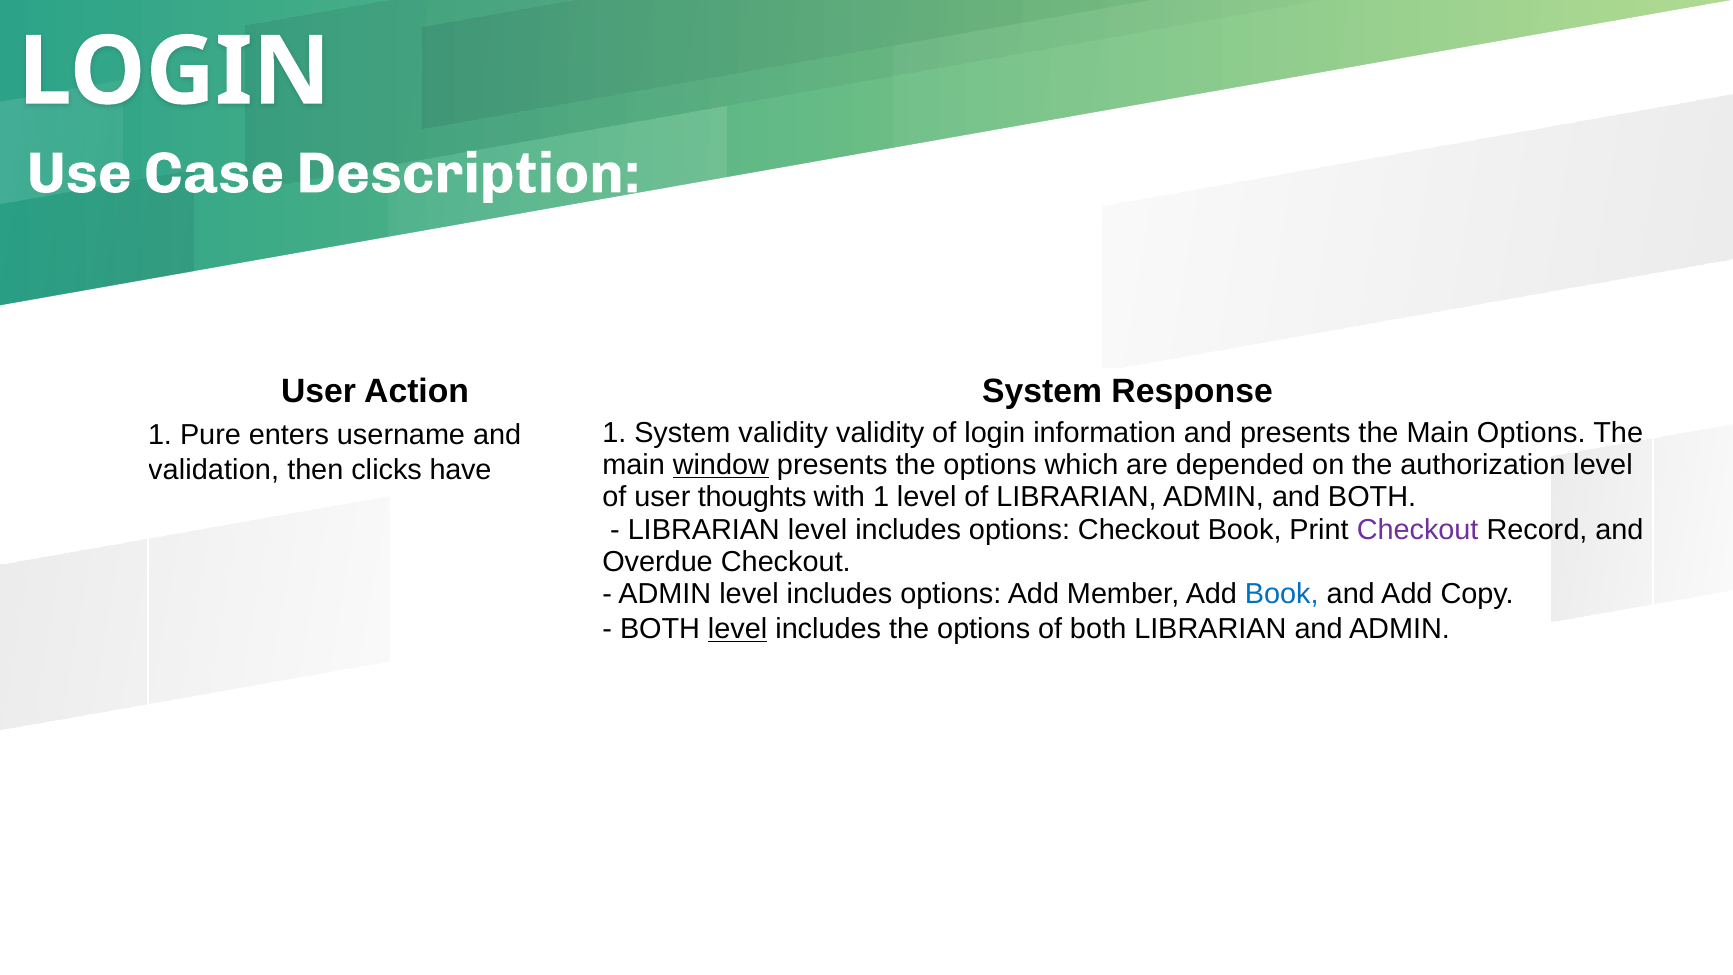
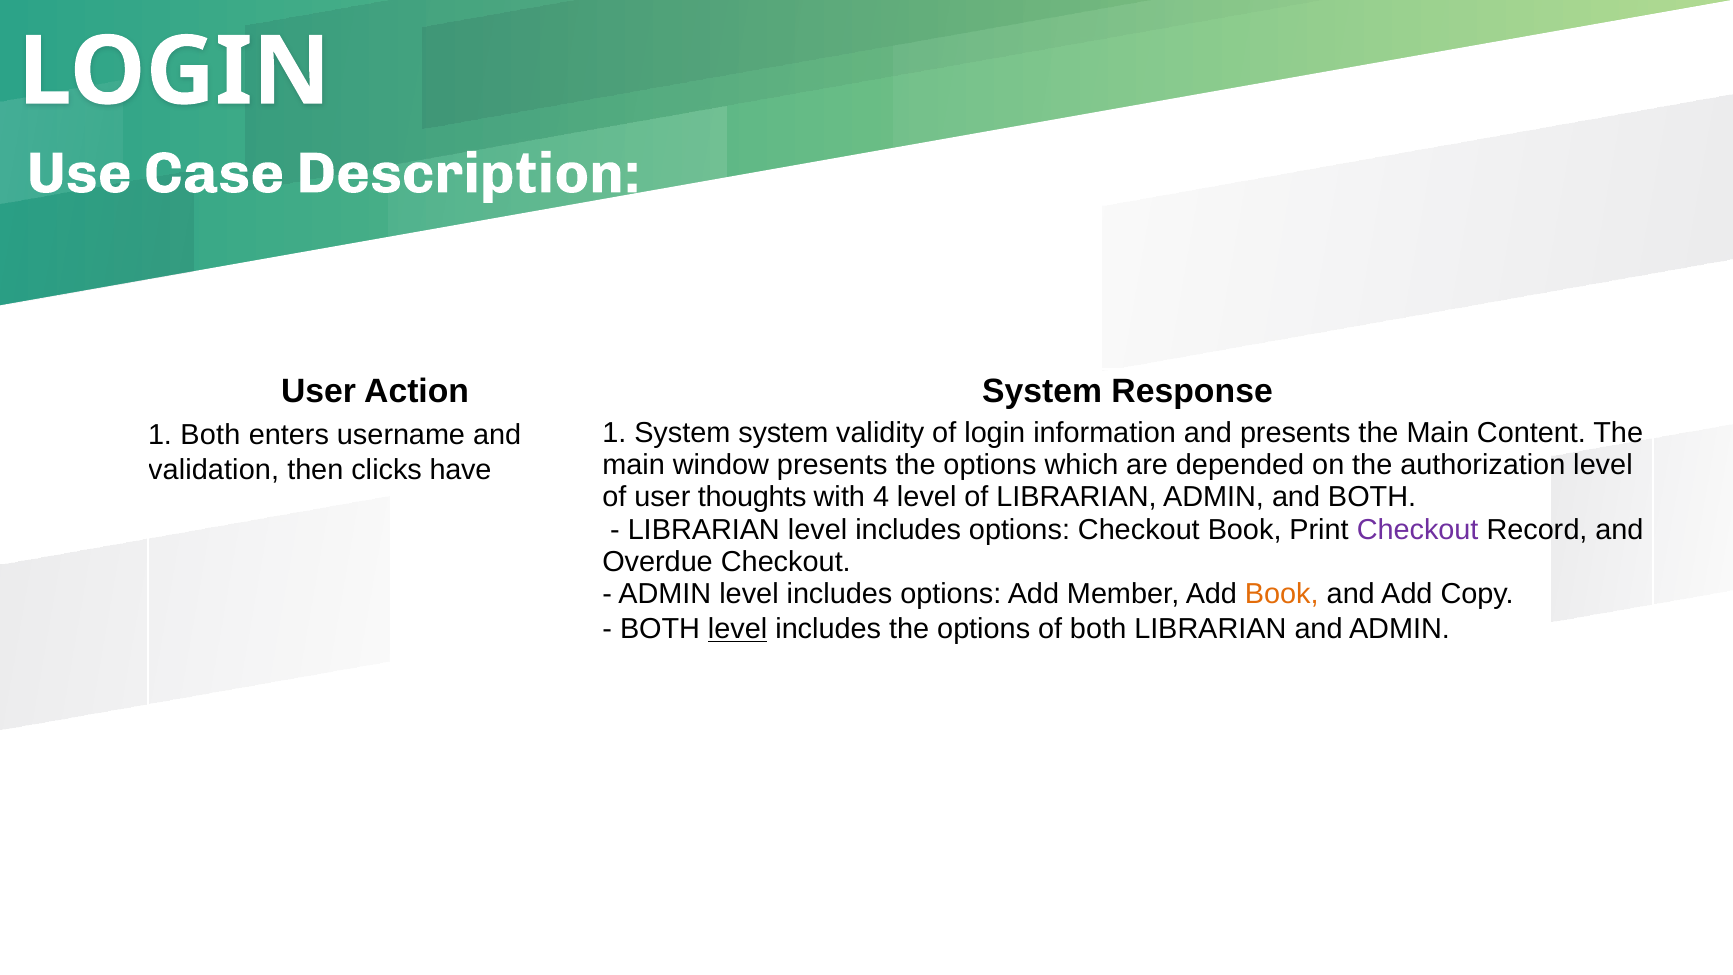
System validity: validity -> system (783, 433)
Main Options: Options -> Content (1531, 433)
1 Pure: Pure -> Both (210, 435)
window underline: present -> none (721, 465)
with 1: 1 -> 4 (881, 497)
Book colour: blue -> orange (1282, 594)
